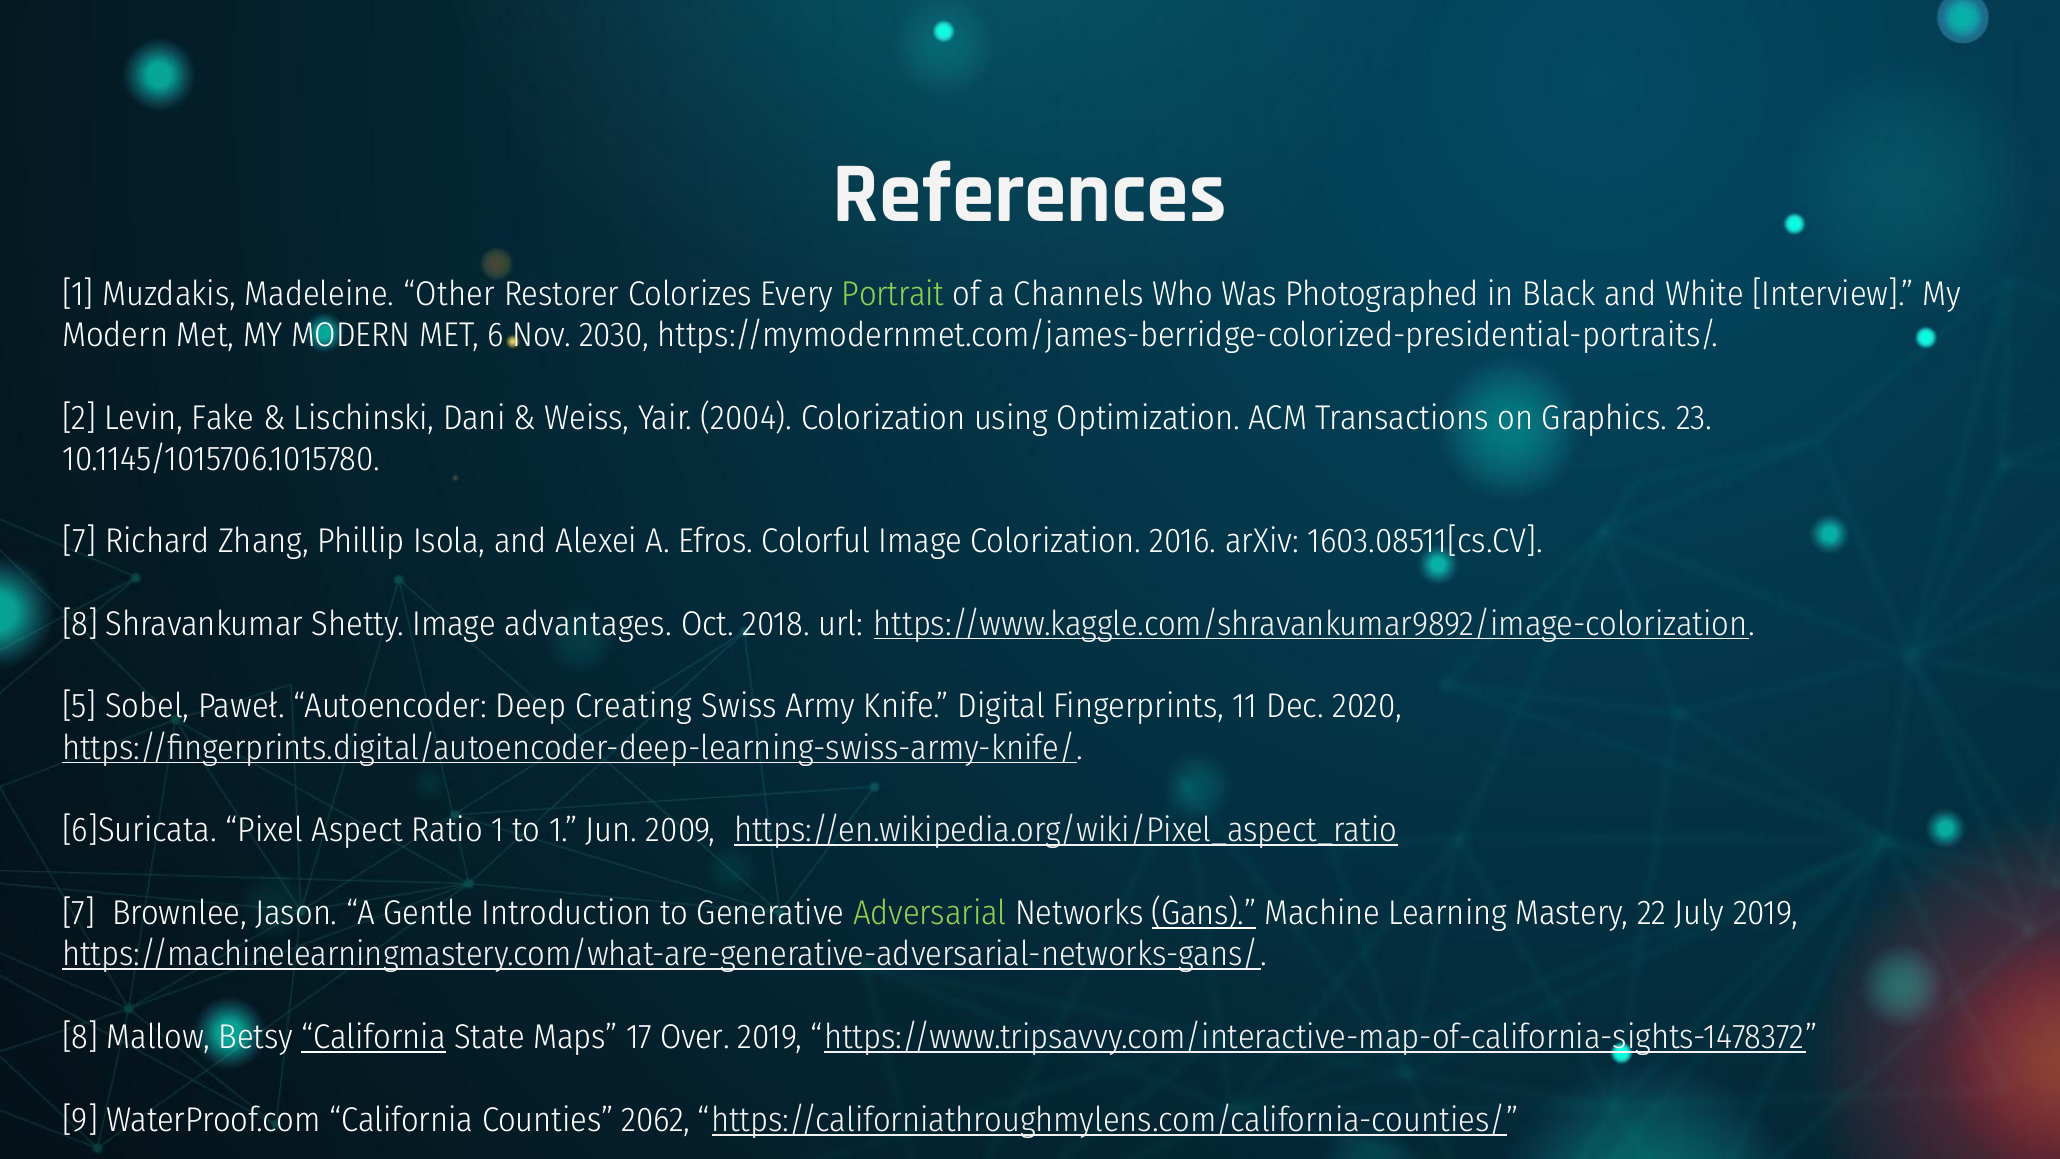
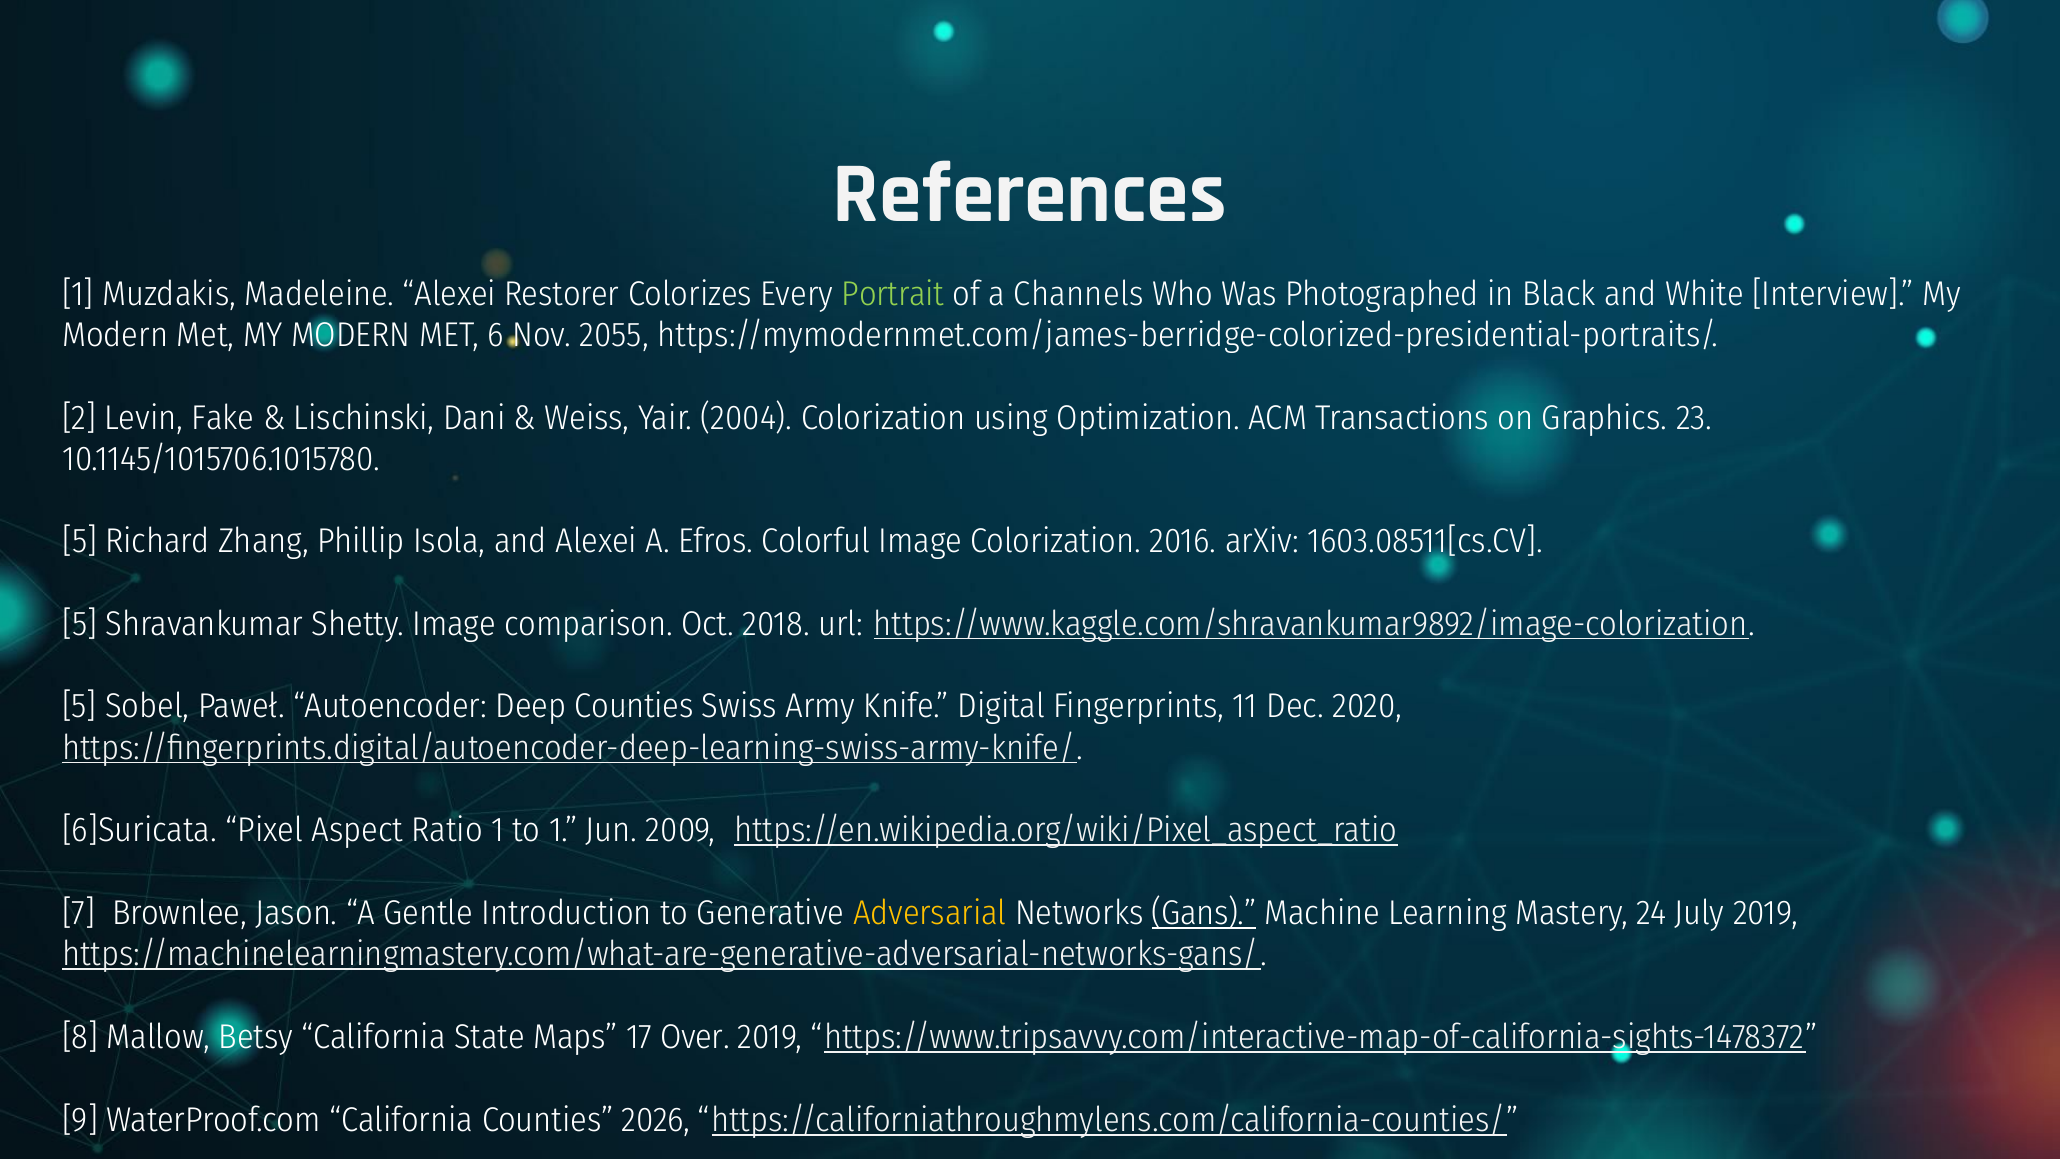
Madeleine Other: Other -> Alexei (449, 294)
2030: 2030 -> 2055 (614, 335)
7: 7 -> 5 (80, 541)
8: 8 -> 5 (80, 624)
advantages: advantages -> comparison (589, 624)
Deep Creating: Creating -> Counties (634, 707)
Adversarial colour: light green -> yellow (930, 913)
22: 22 -> 24 (1652, 913)
California underline: present -> none (374, 1037)
2062: 2062 -> 2026 (656, 1120)
